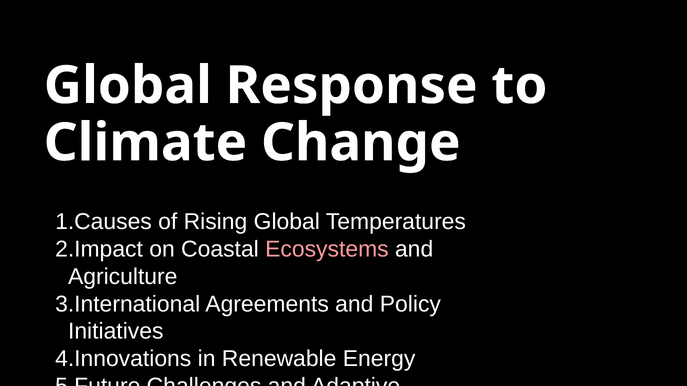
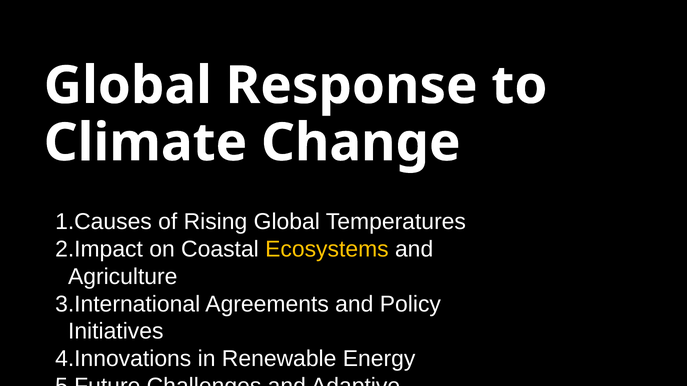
Ecosystems colour: pink -> yellow (327, 249)
